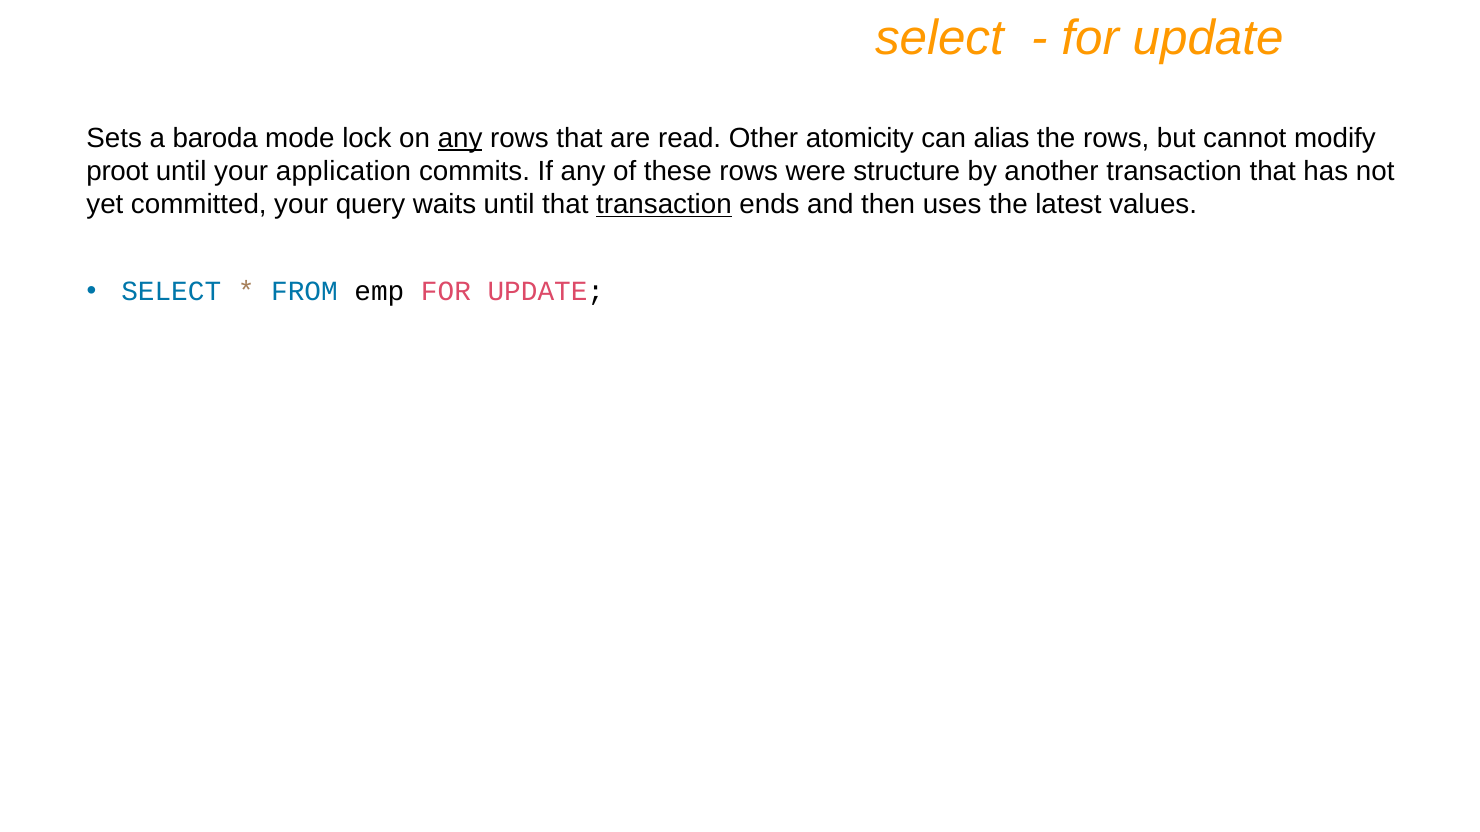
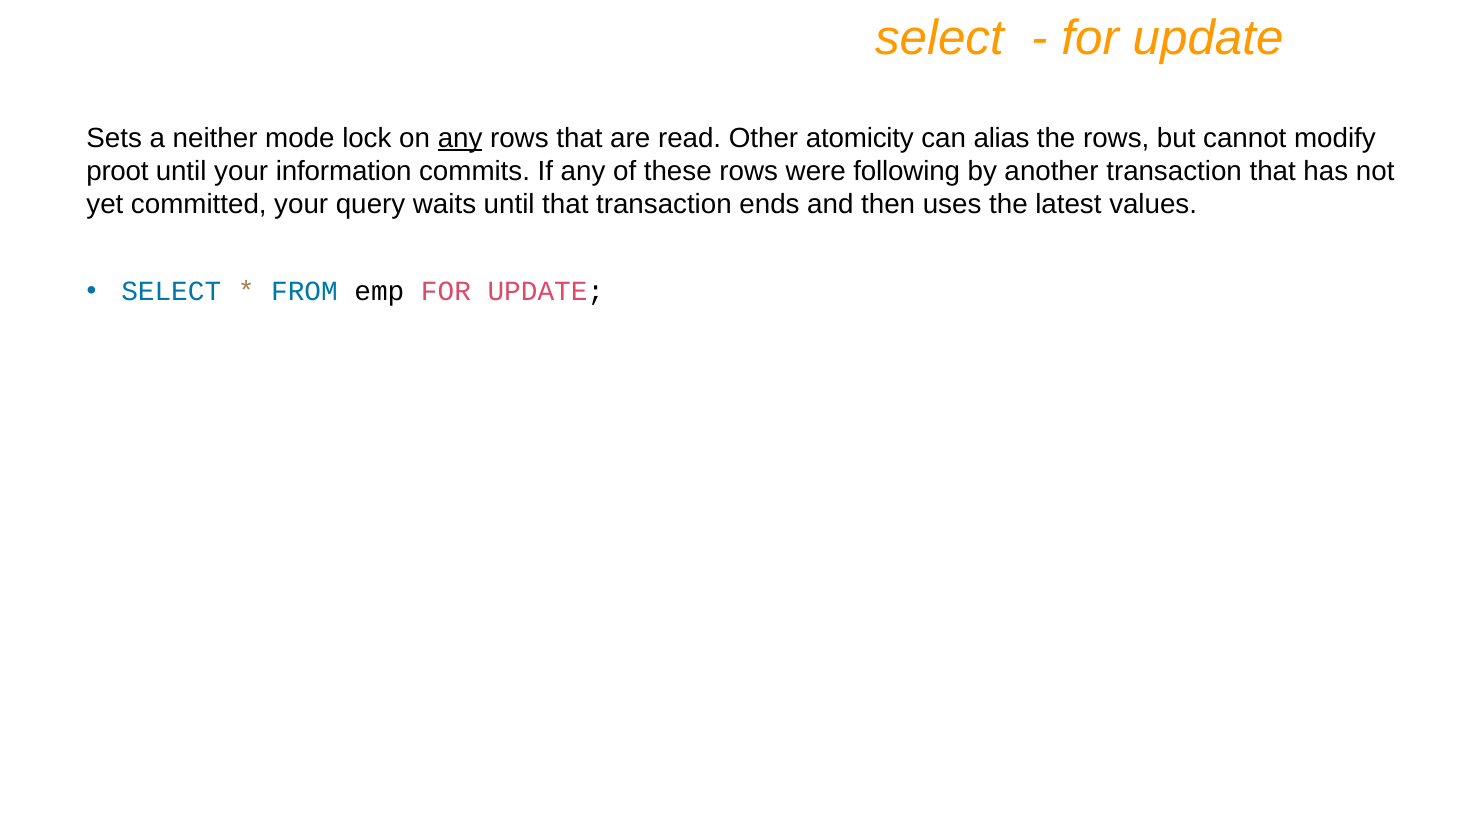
baroda: baroda -> neither (215, 138)
application: application -> information (344, 172)
structure: structure -> following (907, 172)
transaction underline: present -> none (664, 205)
